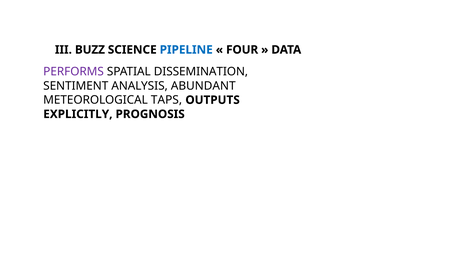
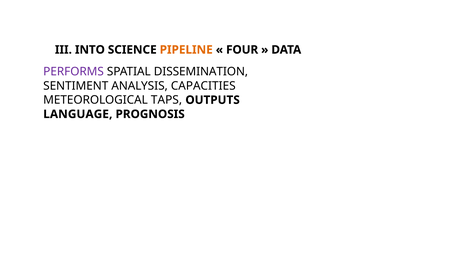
BUZZ: BUZZ -> INTO (90, 50)
PIPELINE colour: blue -> orange (186, 50)
ABUNDANT: ABUNDANT -> CAPACITIES (203, 86)
EXPLICITLY: EXPLICITLY -> LANGUAGE (78, 114)
